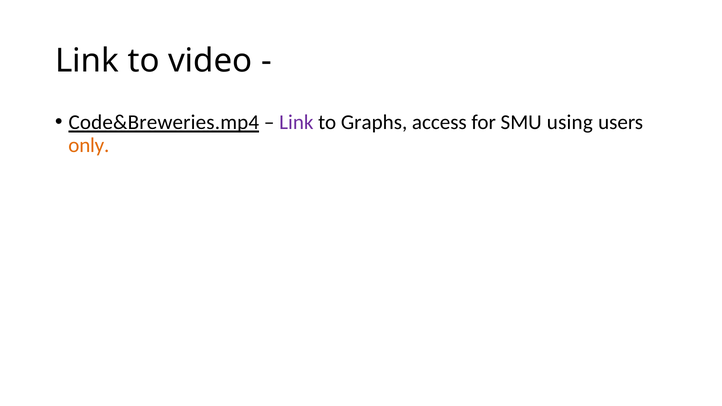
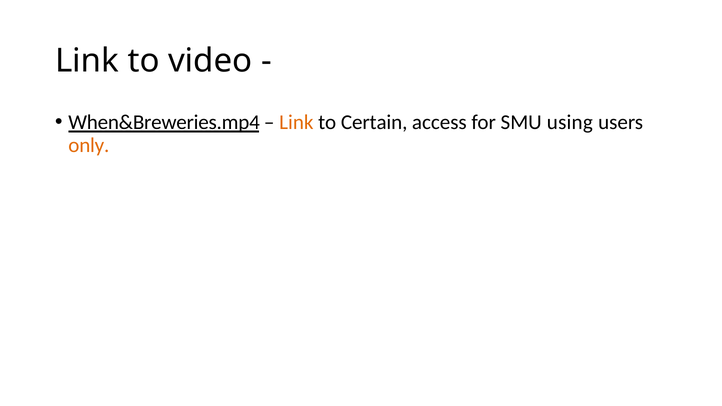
Code&Breweries.mp4: Code&Breweries.mp4 -> When&Breweries.mp4 (164, 122)
Link colour: purple -> orange (296, 122)
Graphs: Graphs -> Certain (374, 122)
